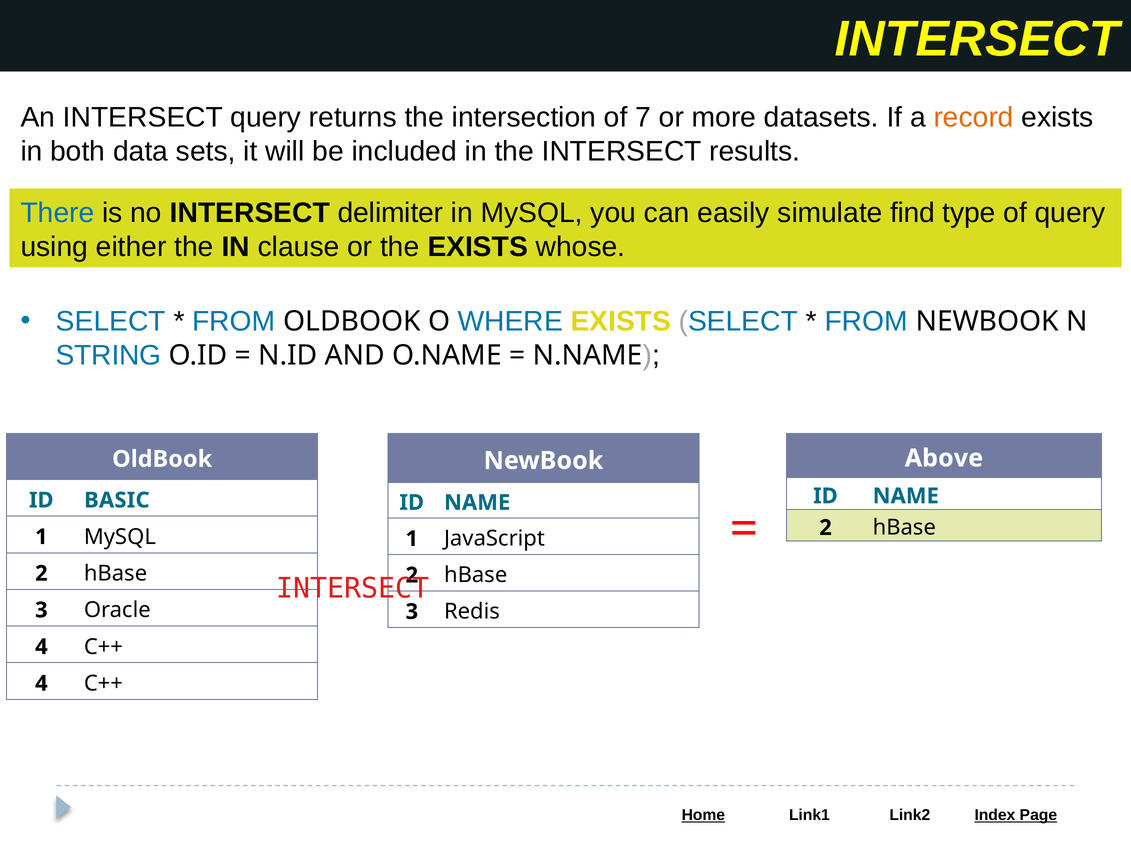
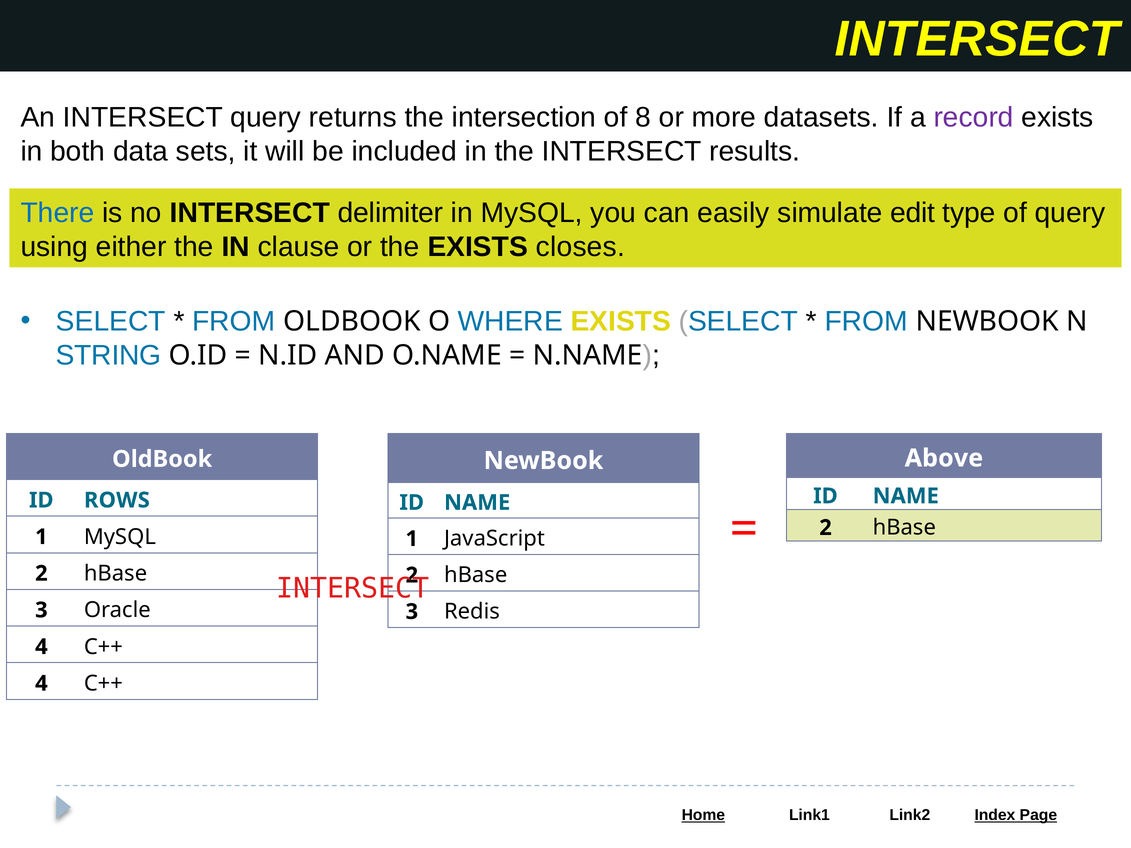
7: 7 -> 8 (643, 118)
record colour: orange -> purple (974, 118)
find: find -> edit (913, 213)
whose: whose -> closes (580, 247)
BASIC: BASIC -> ROWS (117, 500)
